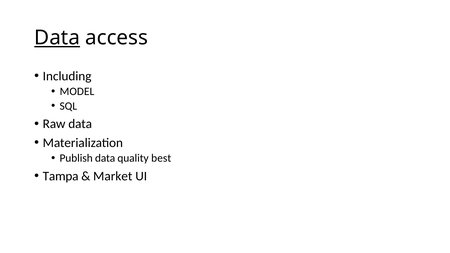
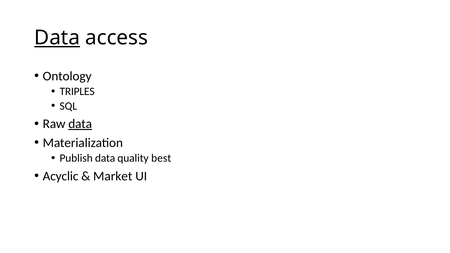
Including: Including -> Ontology (67, 76)
MODEL: MODEL -> TRIPLES (77, 92)
data underline: none -> present (80, 124)
Tampa: Tampa -> Acyclic (61, 176)
